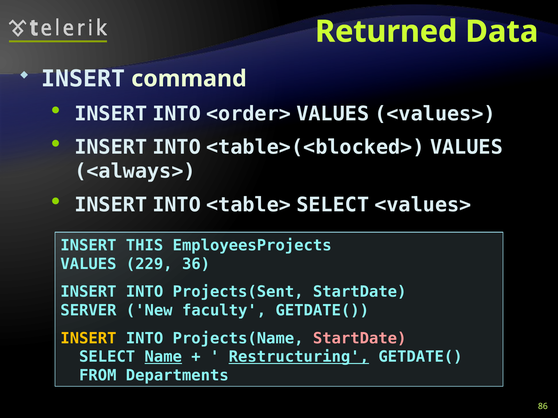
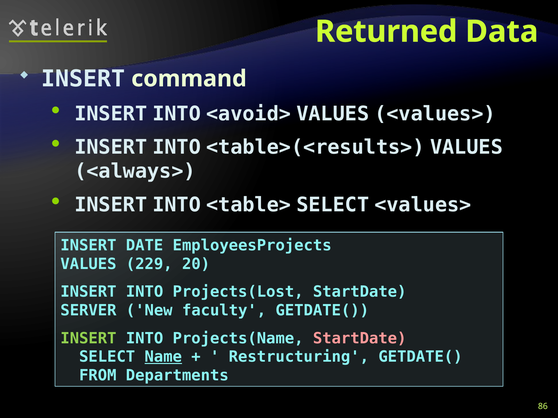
<order>: <order> -> <avoid> (249, 114)
<table>(<blocked>: <table>(<blocked> -> <table>(<results> (315, 147)
THIS: THIS -> DATE (145, 246)
36: 36 -> 20 (196, 264)
Projects(Sent: Projects(Sent -> Projects(Lost (238, 292)
INSERT colour: yellow -> light green (88, 339)
Restructuring underline: present -> none (299, 357)
